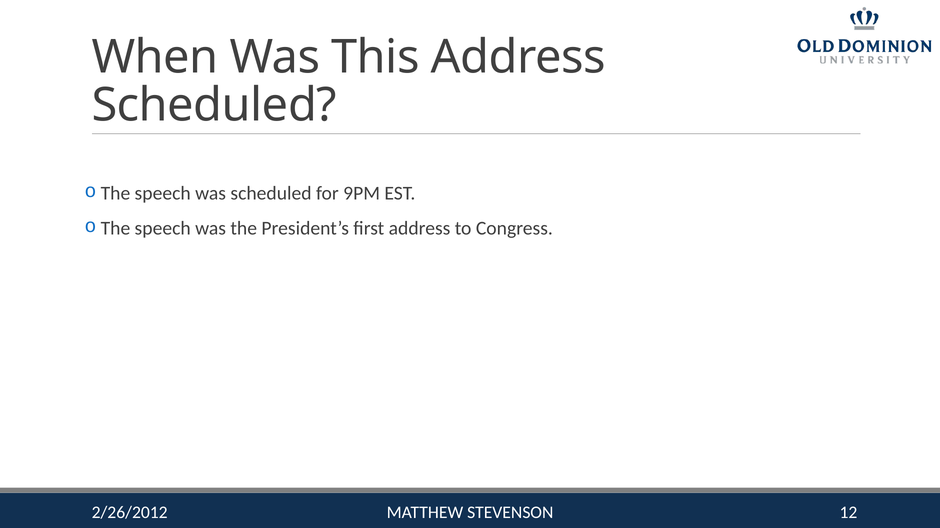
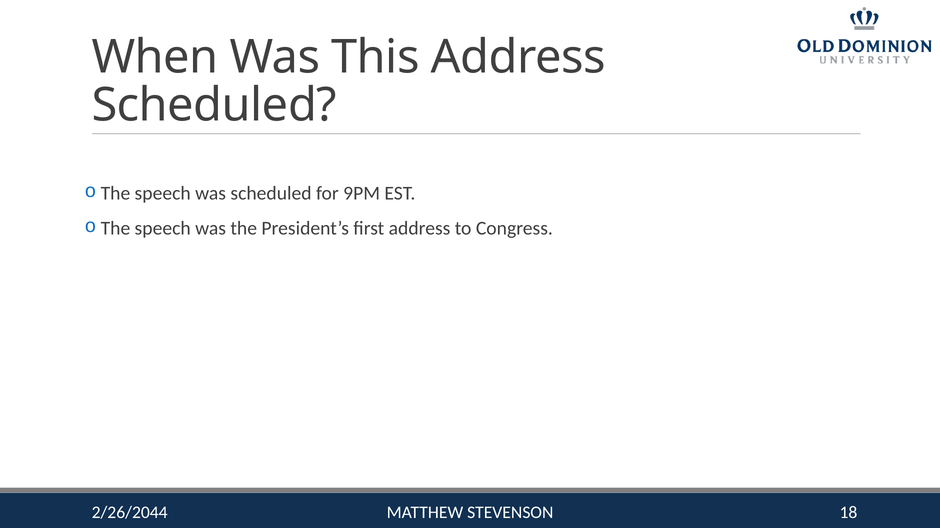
12: 12 -> 18 (848, 513)
2/26/2012: 2/26/2012 -> 2/26/2044 (130, 513)
